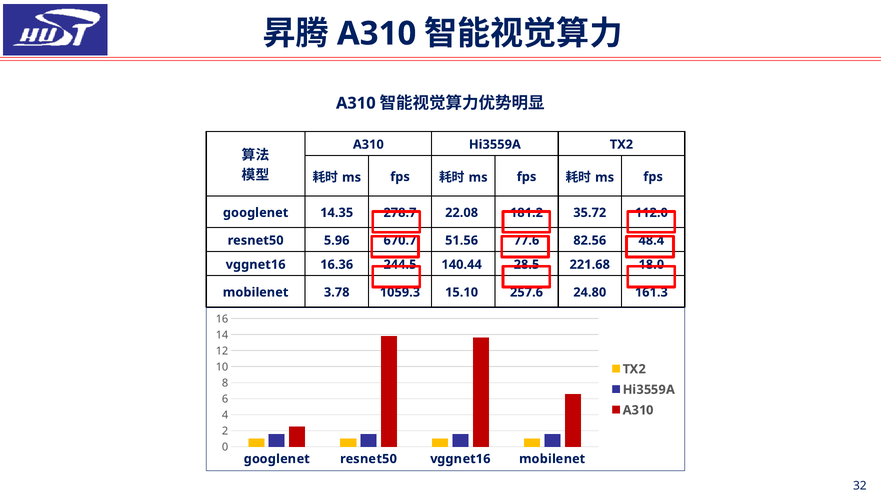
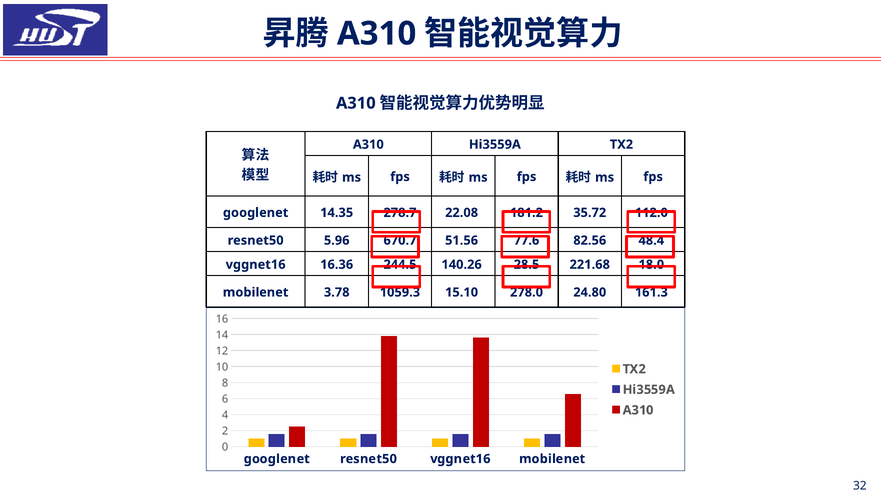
140.44: 140.44 -> 140.26 (462, 264)
257.6: 257.6 -> 278.0 (527, 292)
